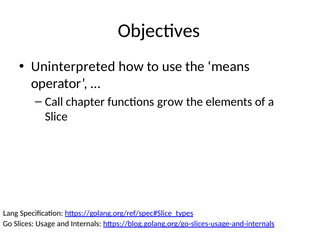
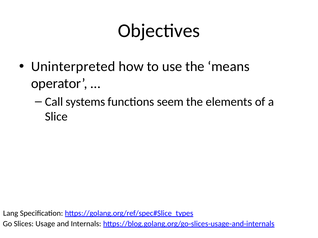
chapter: chapter -> systems (85, 102)
grow: grow -> seem (170, 102)
